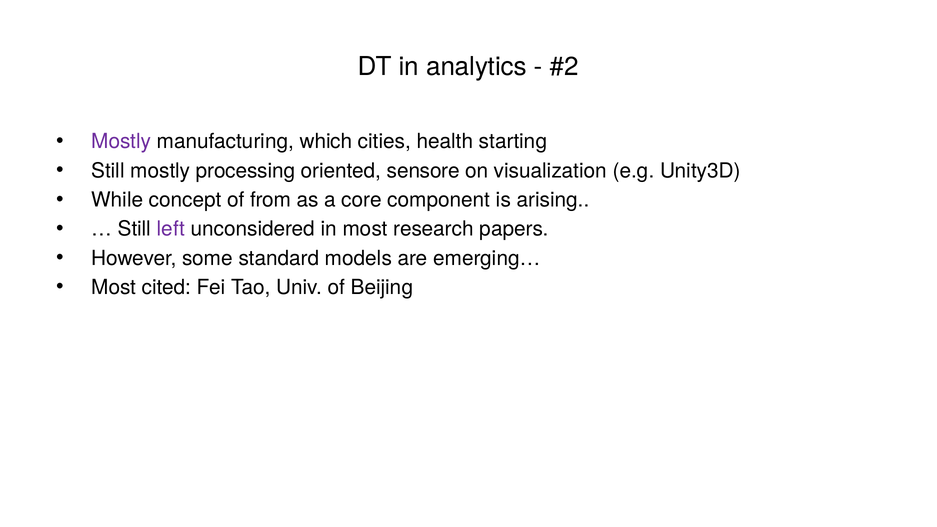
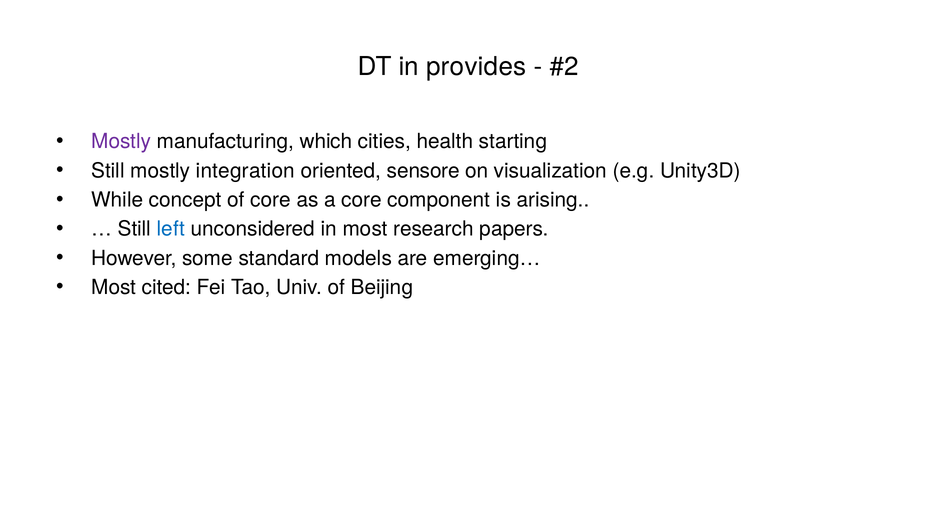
analytics: analytics -> provides (476, 67)
processing: processing -> integration (245, 171)
of from: from -> core (271, 200)
left colour: purple -> blue (171, 229)
